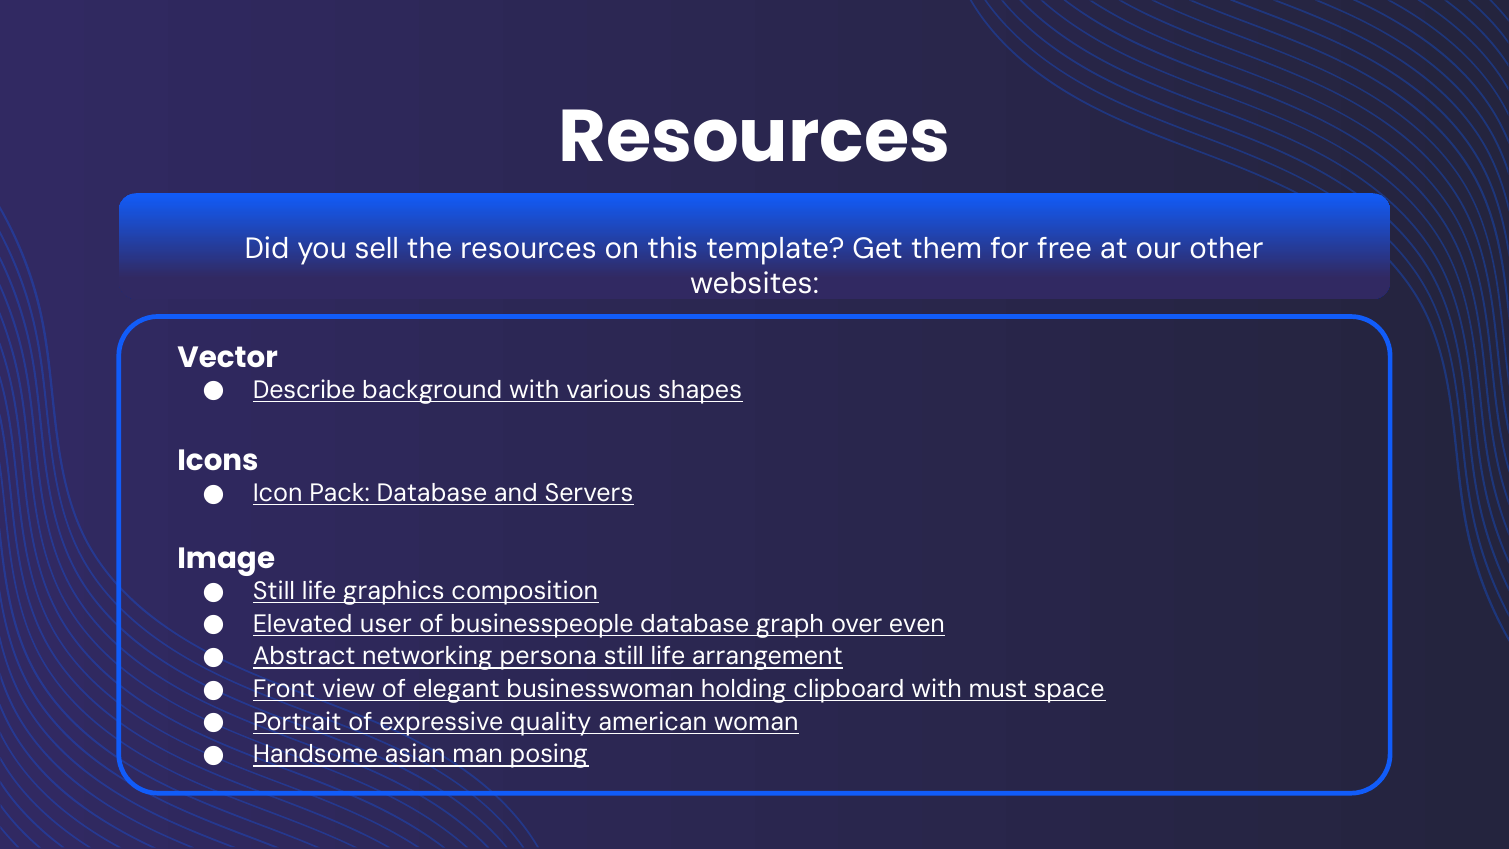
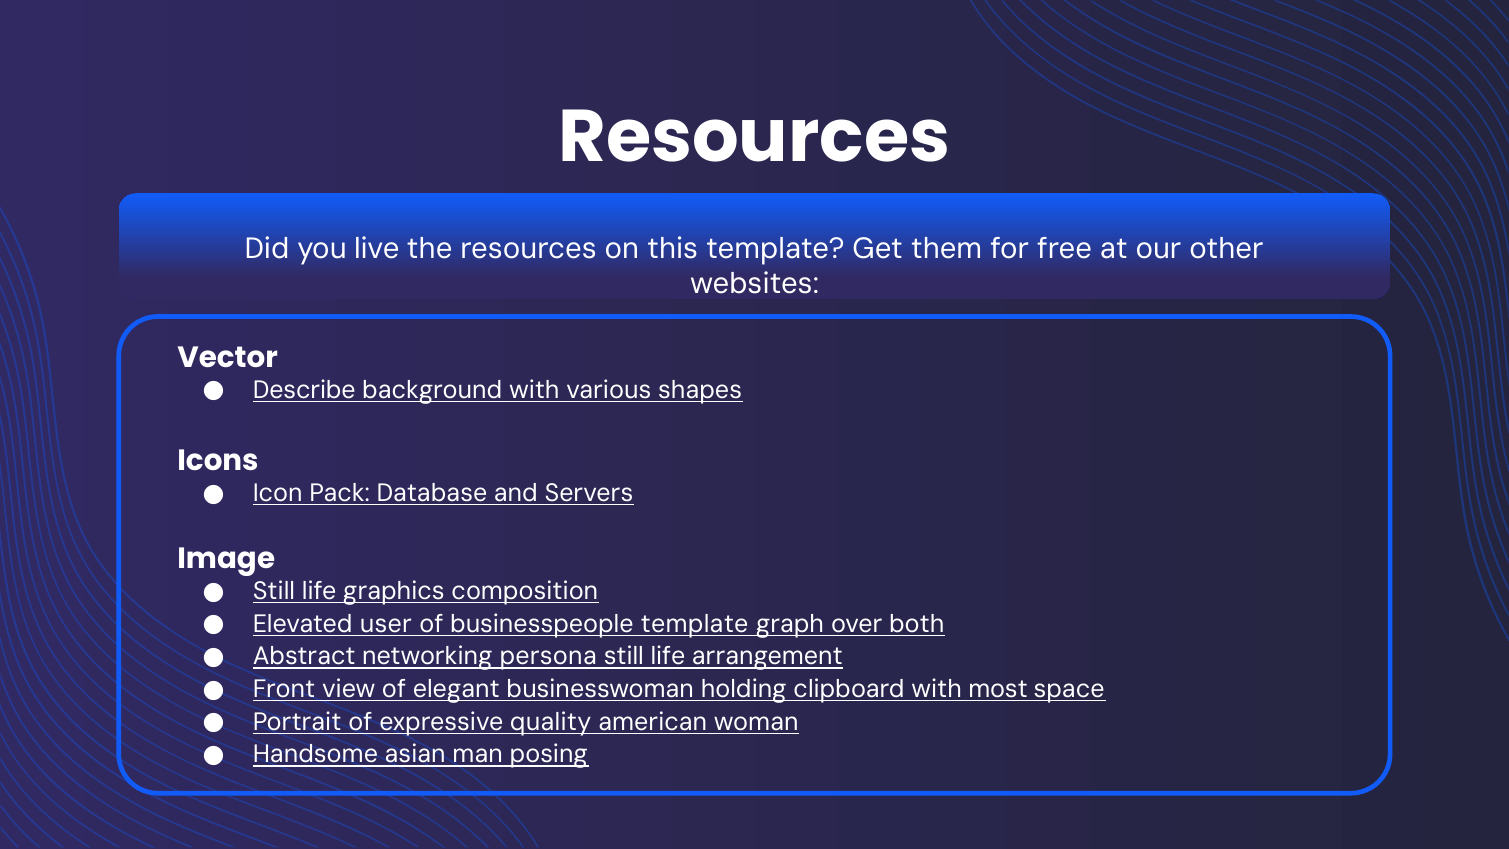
sell: sell -> live (377, 249)
businesspeople database: database -> template (695, 624)
even: even -> both (917, 624)
must: must -> most (998, 689)
